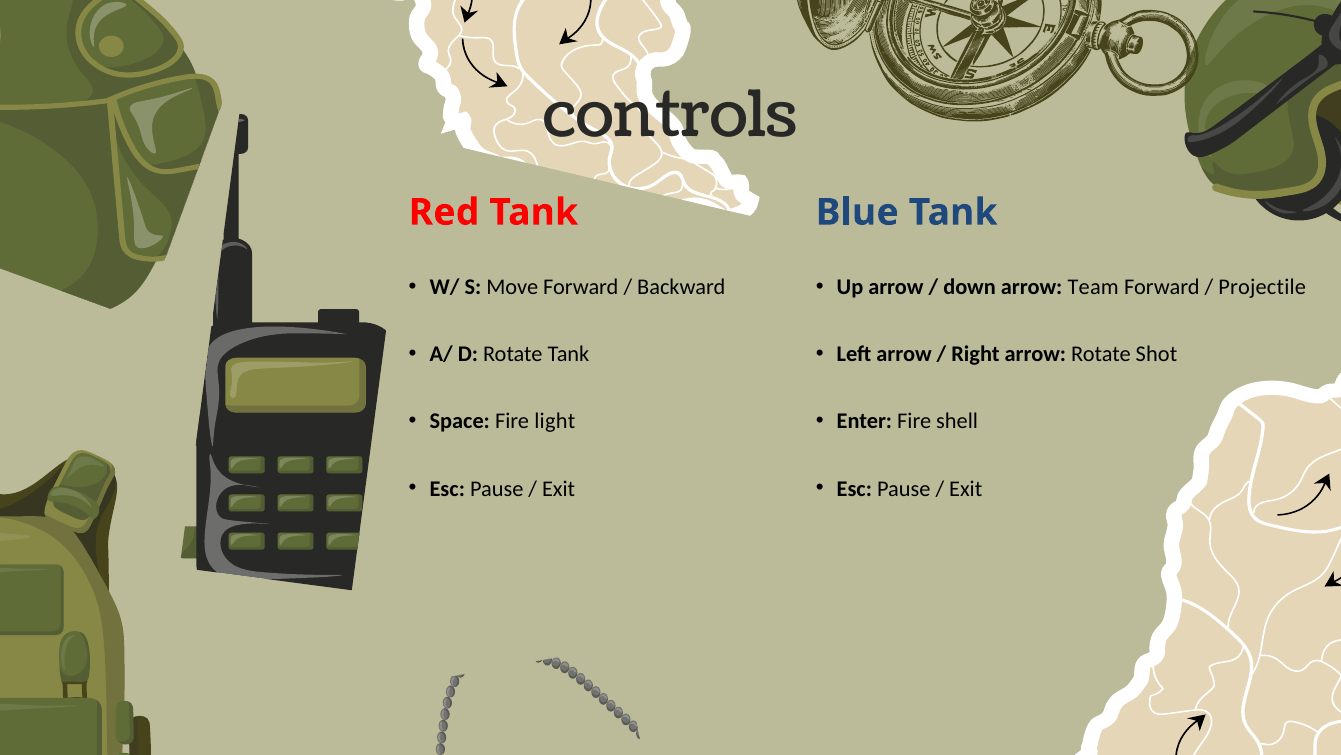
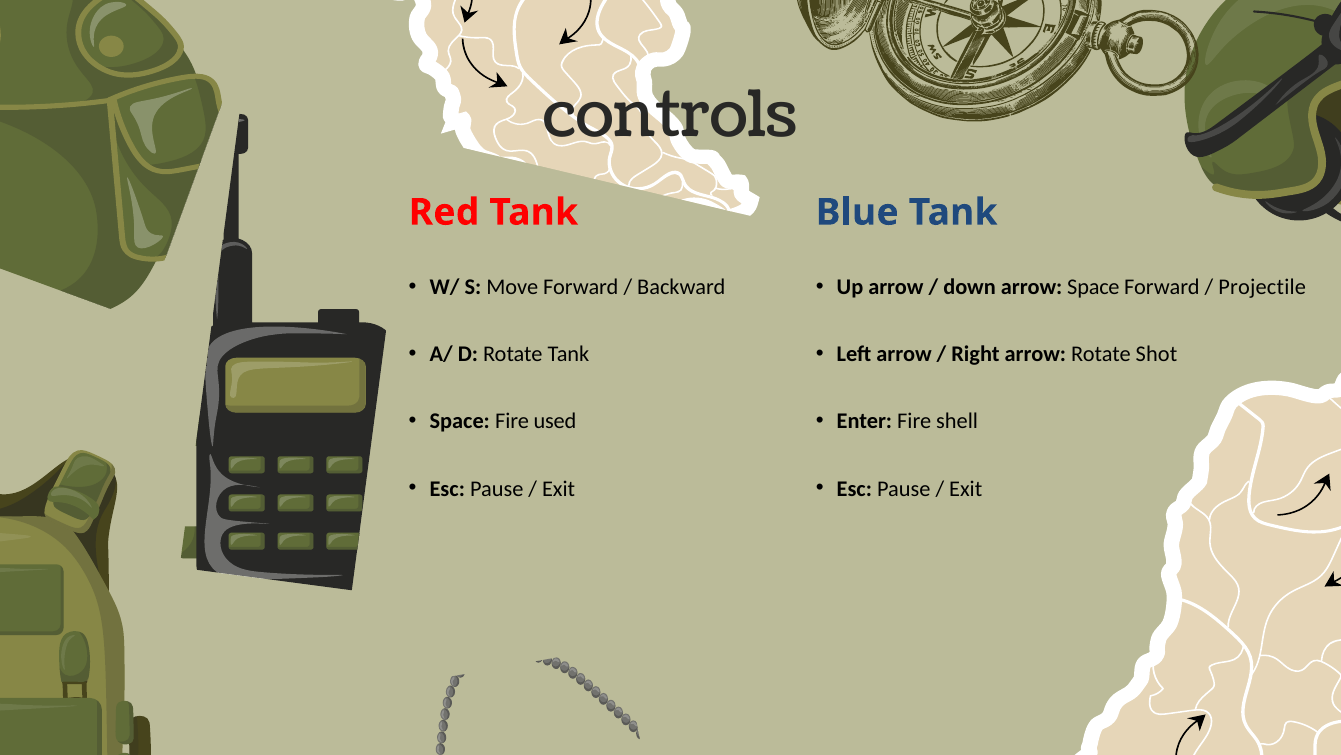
arrow Team: Team -> Space (1093, 287)
light: light -> used (555, 421)
